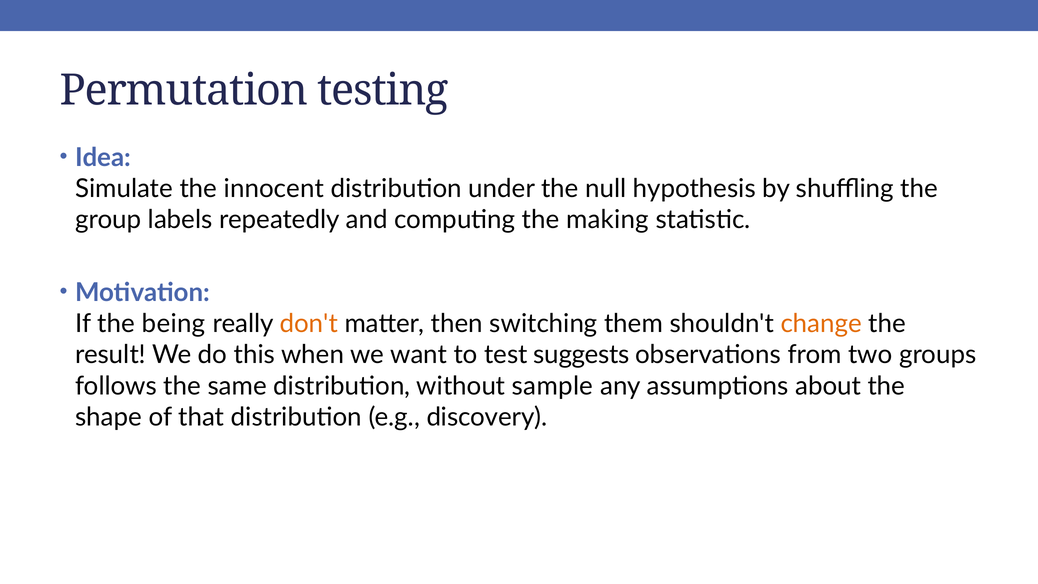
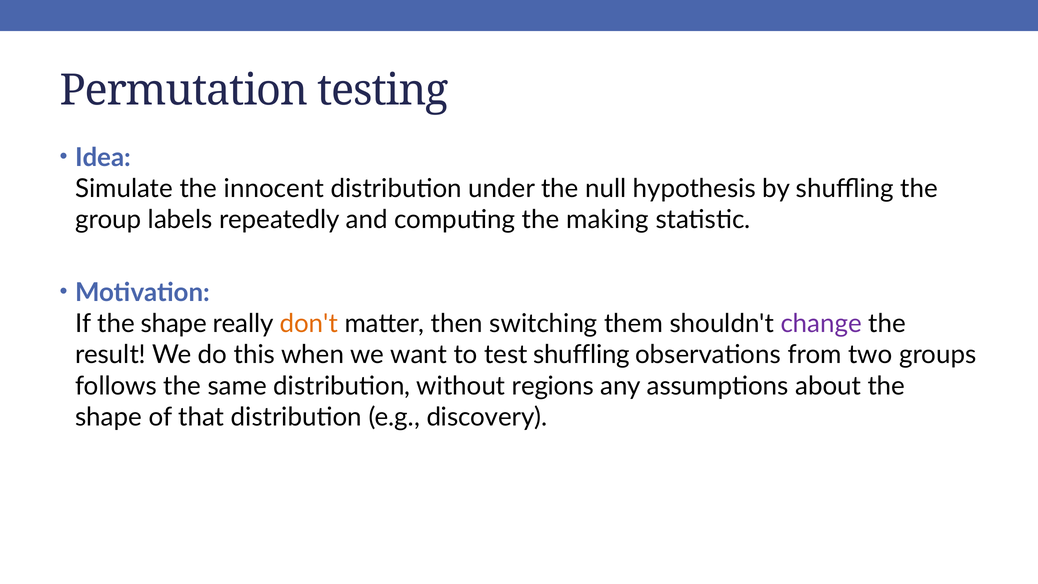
If the being: being -> shape (174, 324)
change colour: orange -> purple (821, 324)
test suggests: suggests -> shuffling (582, 355)
sample: sample -> regions (553, 386)
